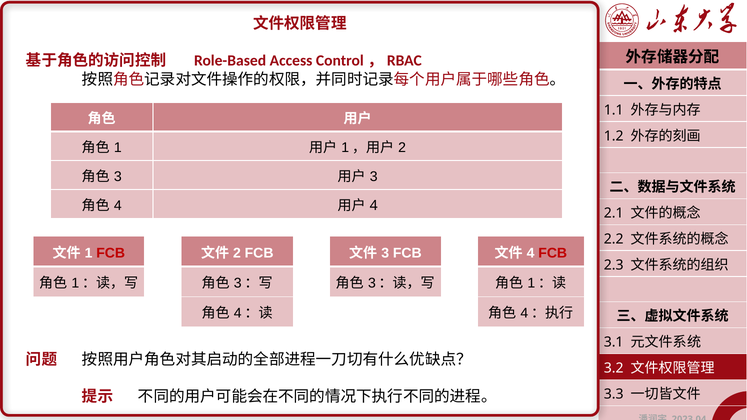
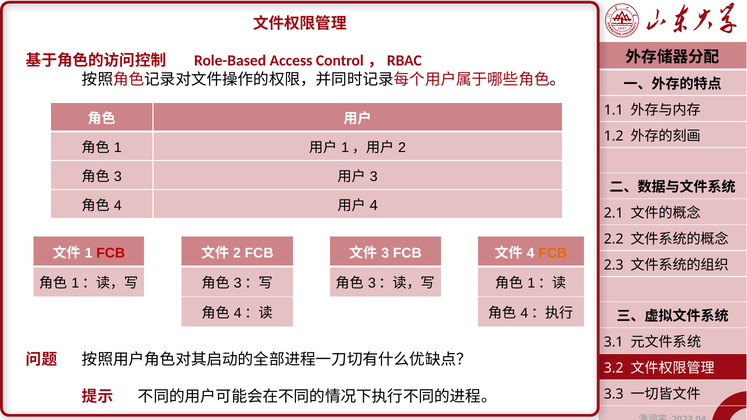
FCB colour: red -> orange (553, 253)
